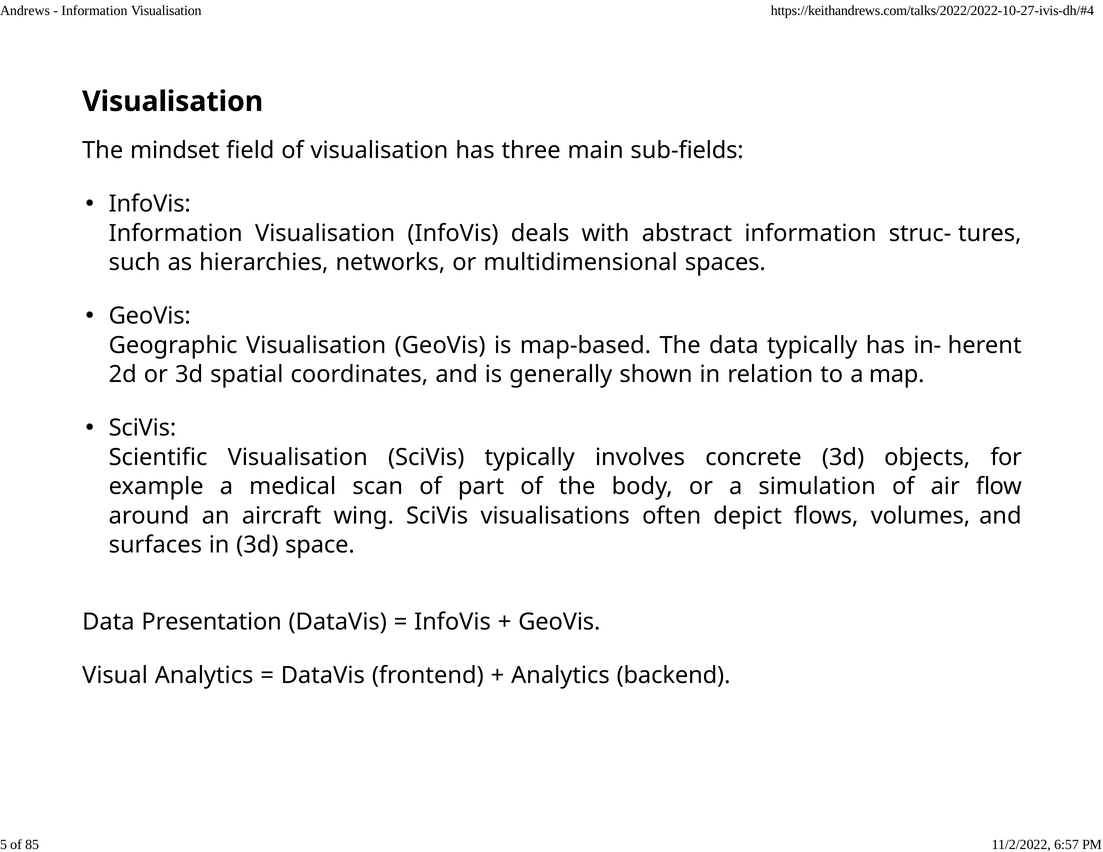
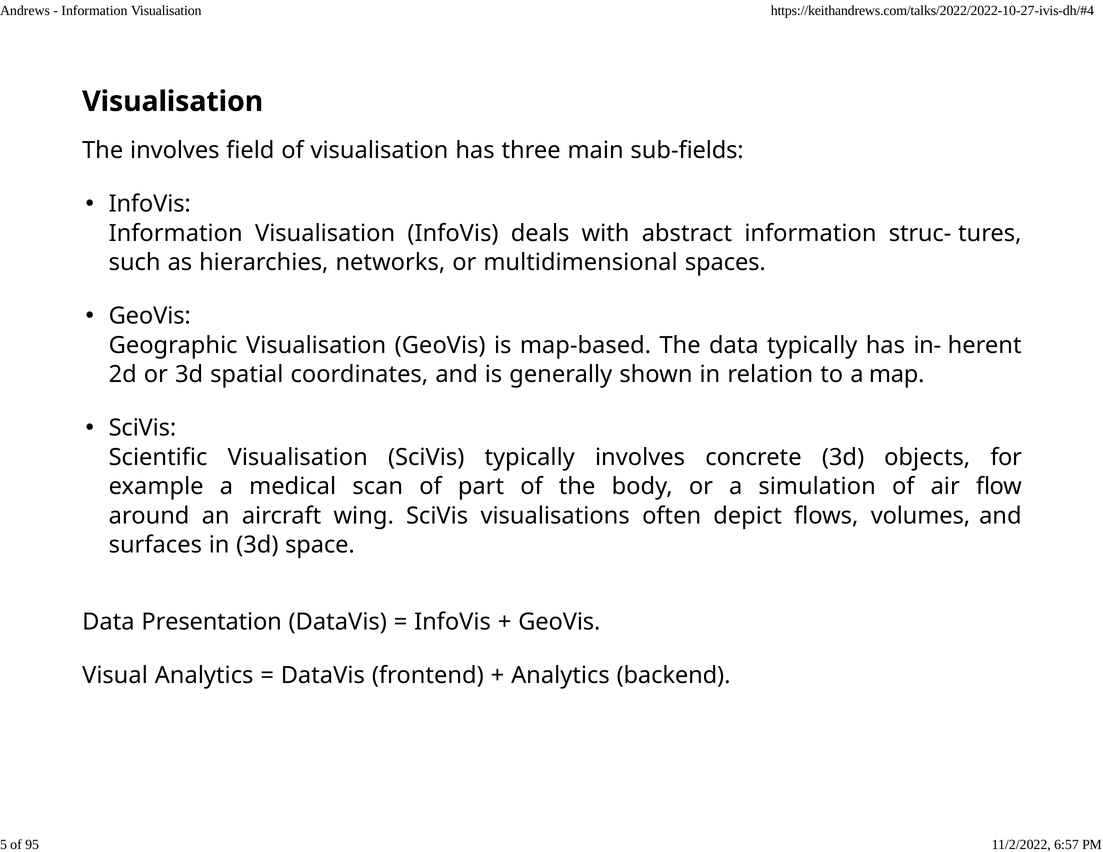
The mindset: mindset -> involves (175, 151)
85: 85 -> 95 (32, 845)
